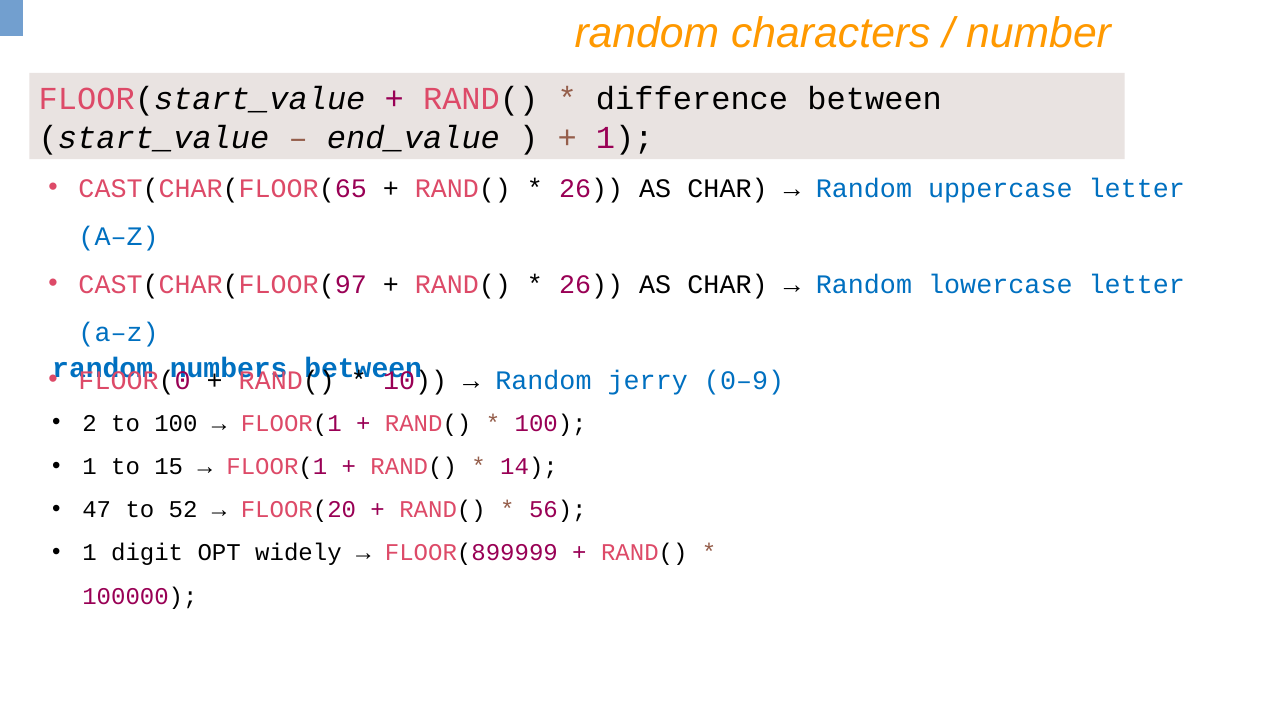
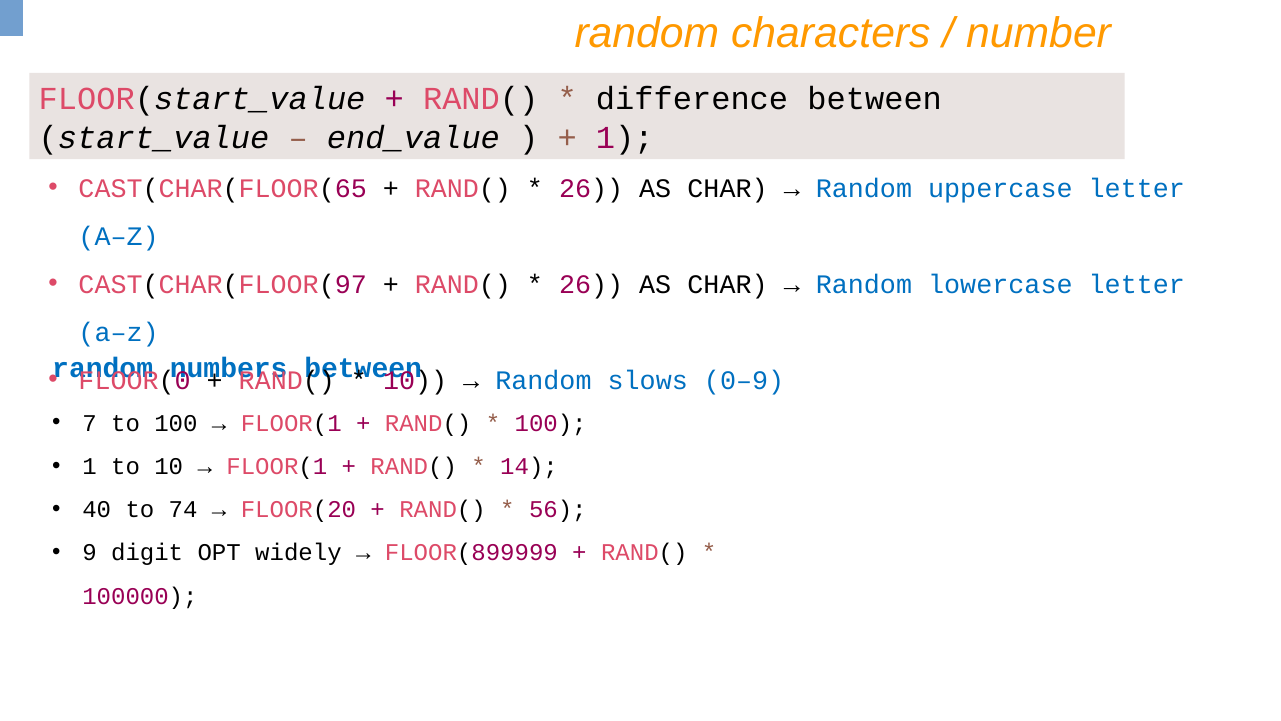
jerry: jerry -> slows (648, 380)
2: 2 -> 7 (89, 423)
to 15: 15 -> 10 (169, 466)
47: 47 -> 40 (97, 509)
52: 52 -> 74 (183, 509)
1: 1 -> 9 (89, 553)
